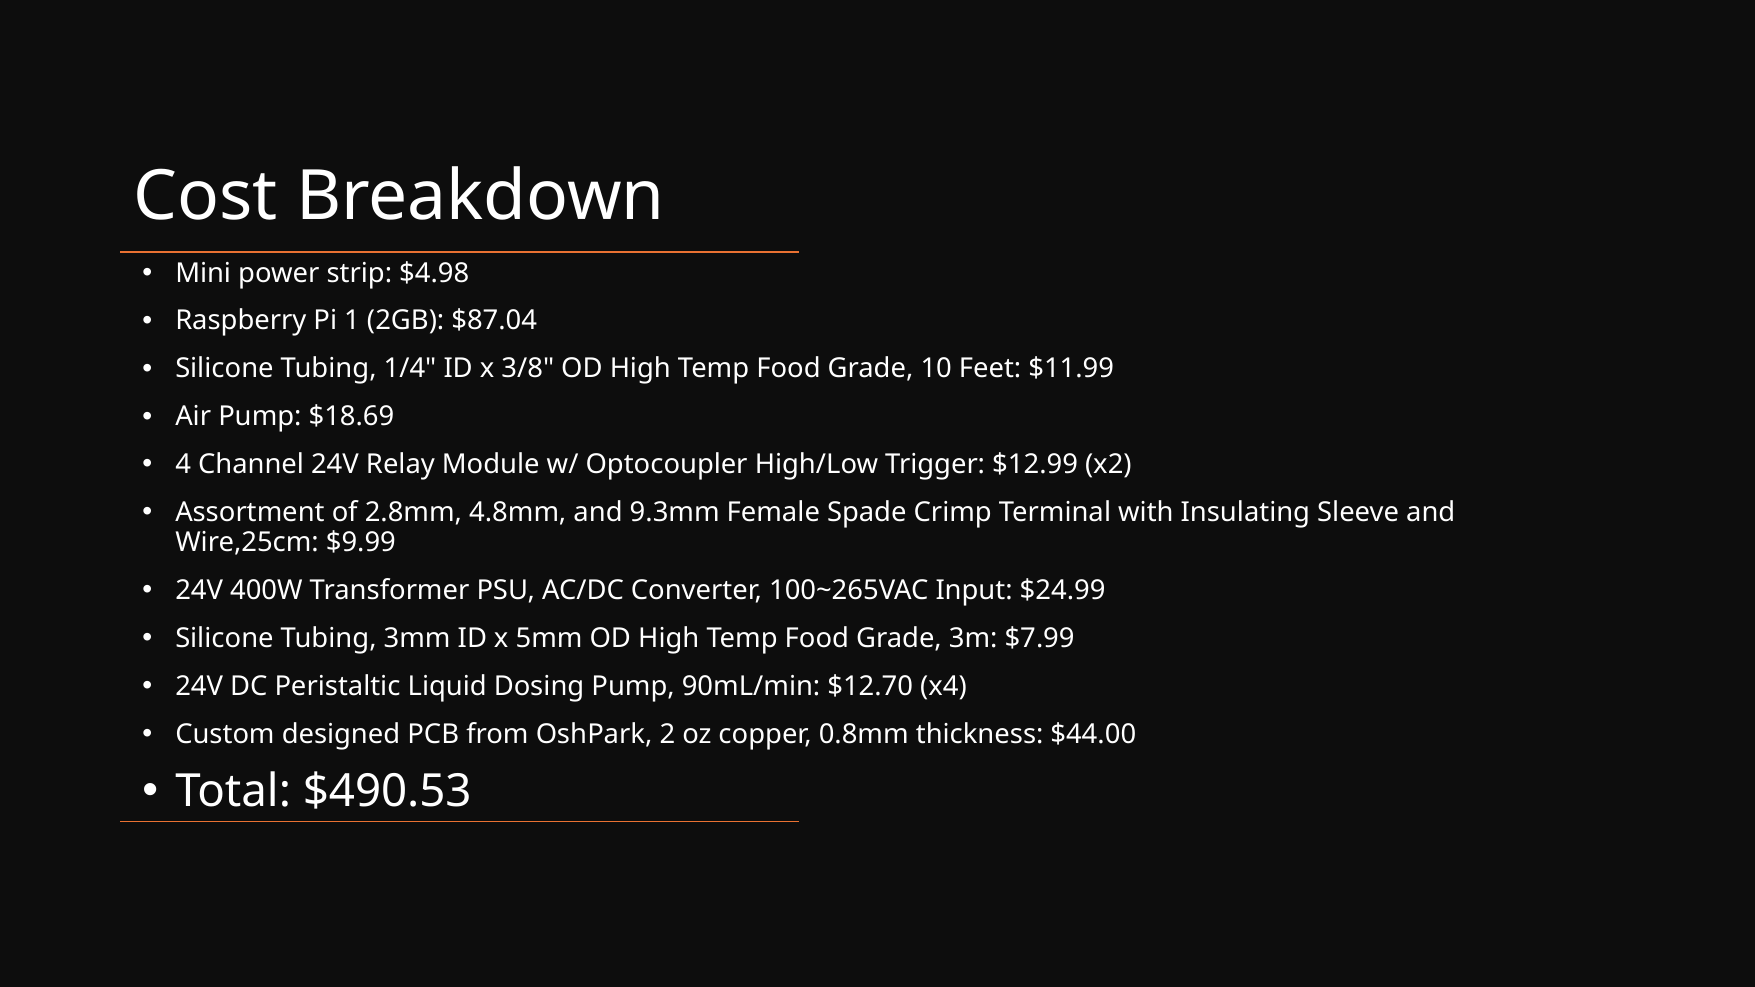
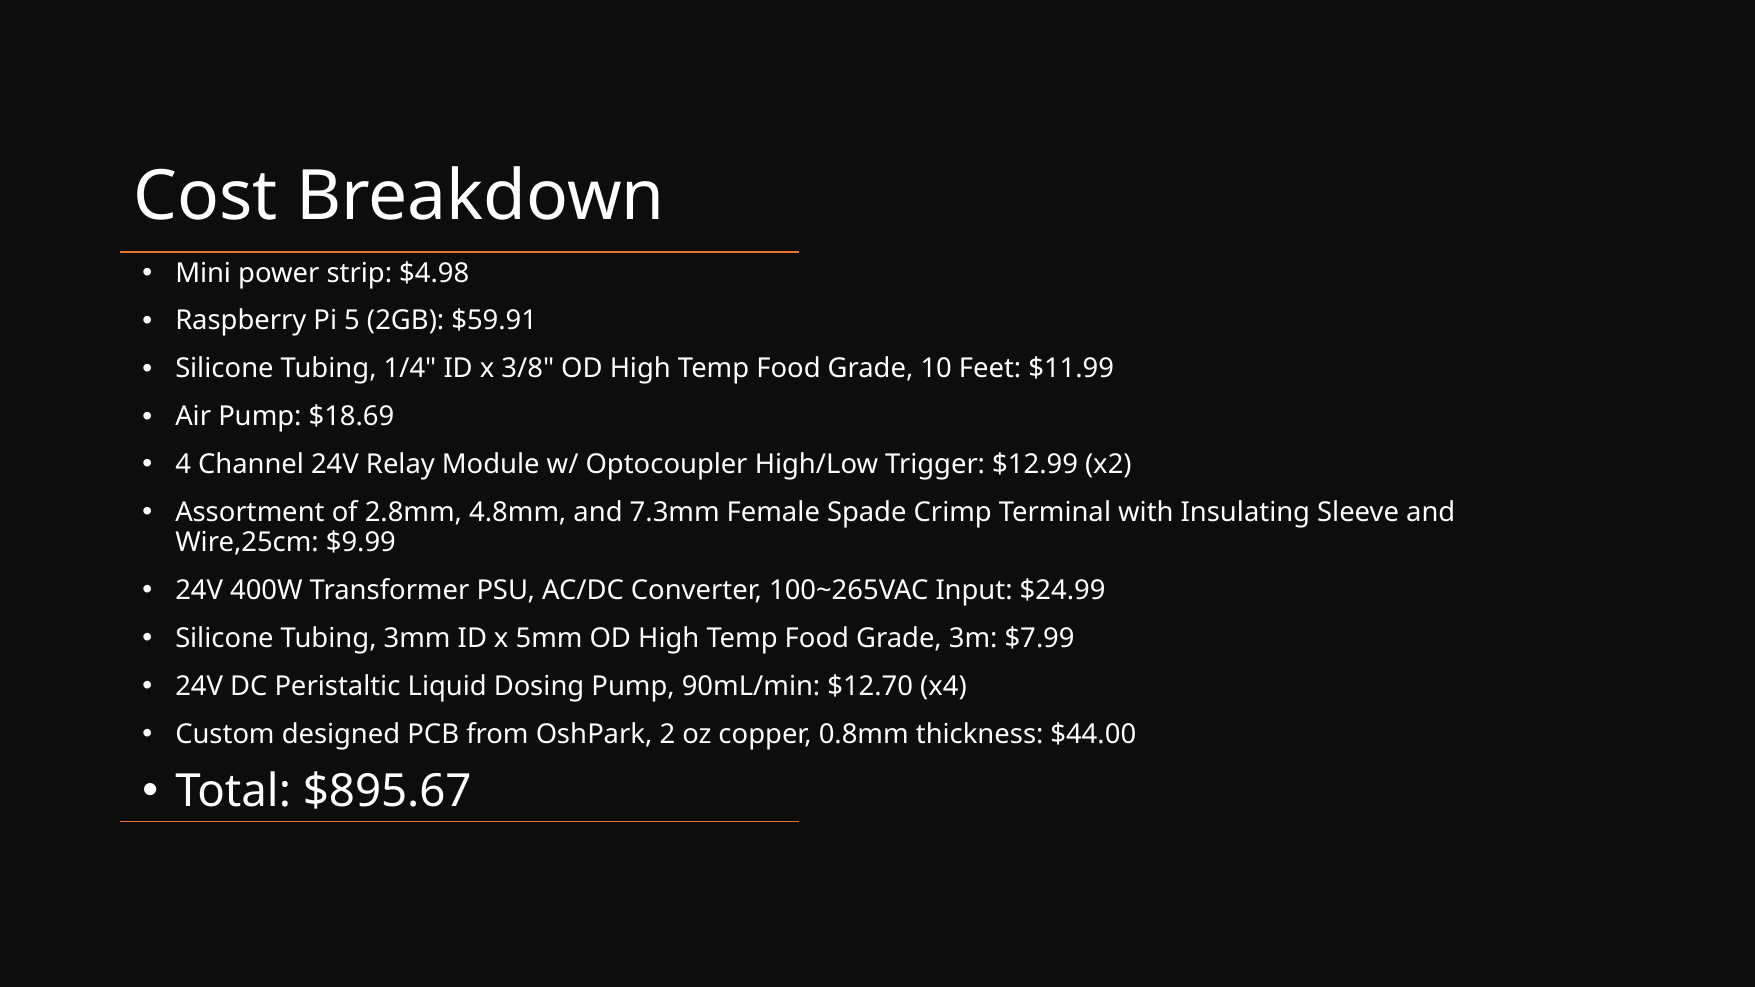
1: 1 -> 5 (352, 321)
$87.04: $87.04 -> $59.91 (494, 321)
9.3mm: 9.3mm -> 7.3mm (675, 513)
$490.53: $490.53 -> $895.67 (387, 792)
